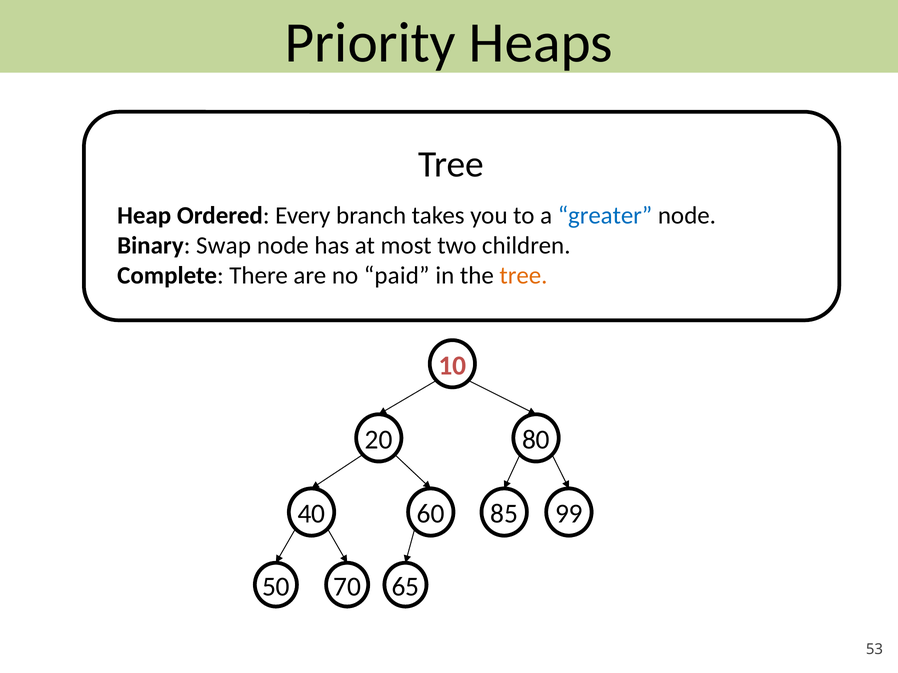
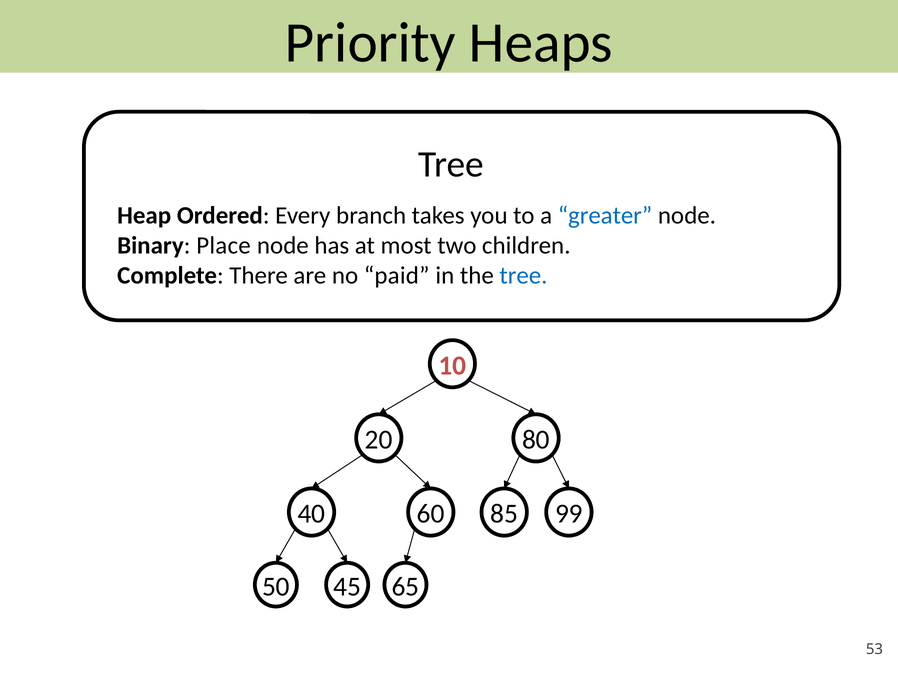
Swap: Swap -> Place (224, 246)
tree colour: orange -> blue (523, 276)
70: 70 -> 45 (347, 587)
